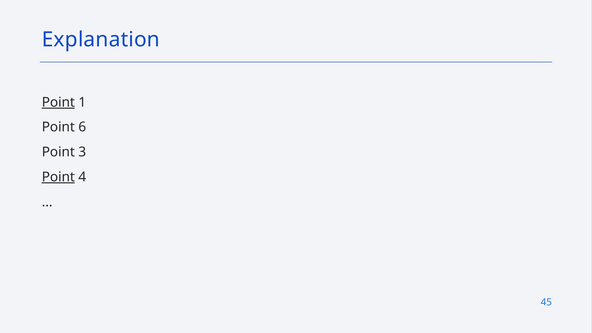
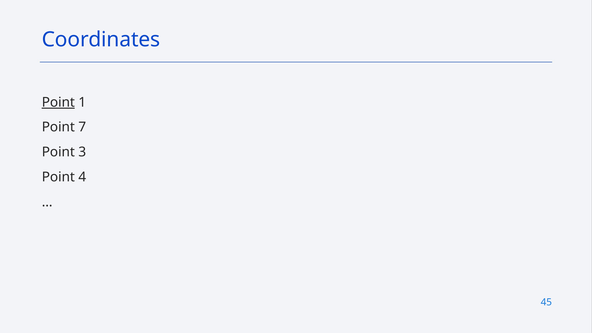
Explanation: Explanation -> Coordinates (101, 40)
6: 6 -> 7 (82, 127)
Point underline: present -> none (58, 177)
